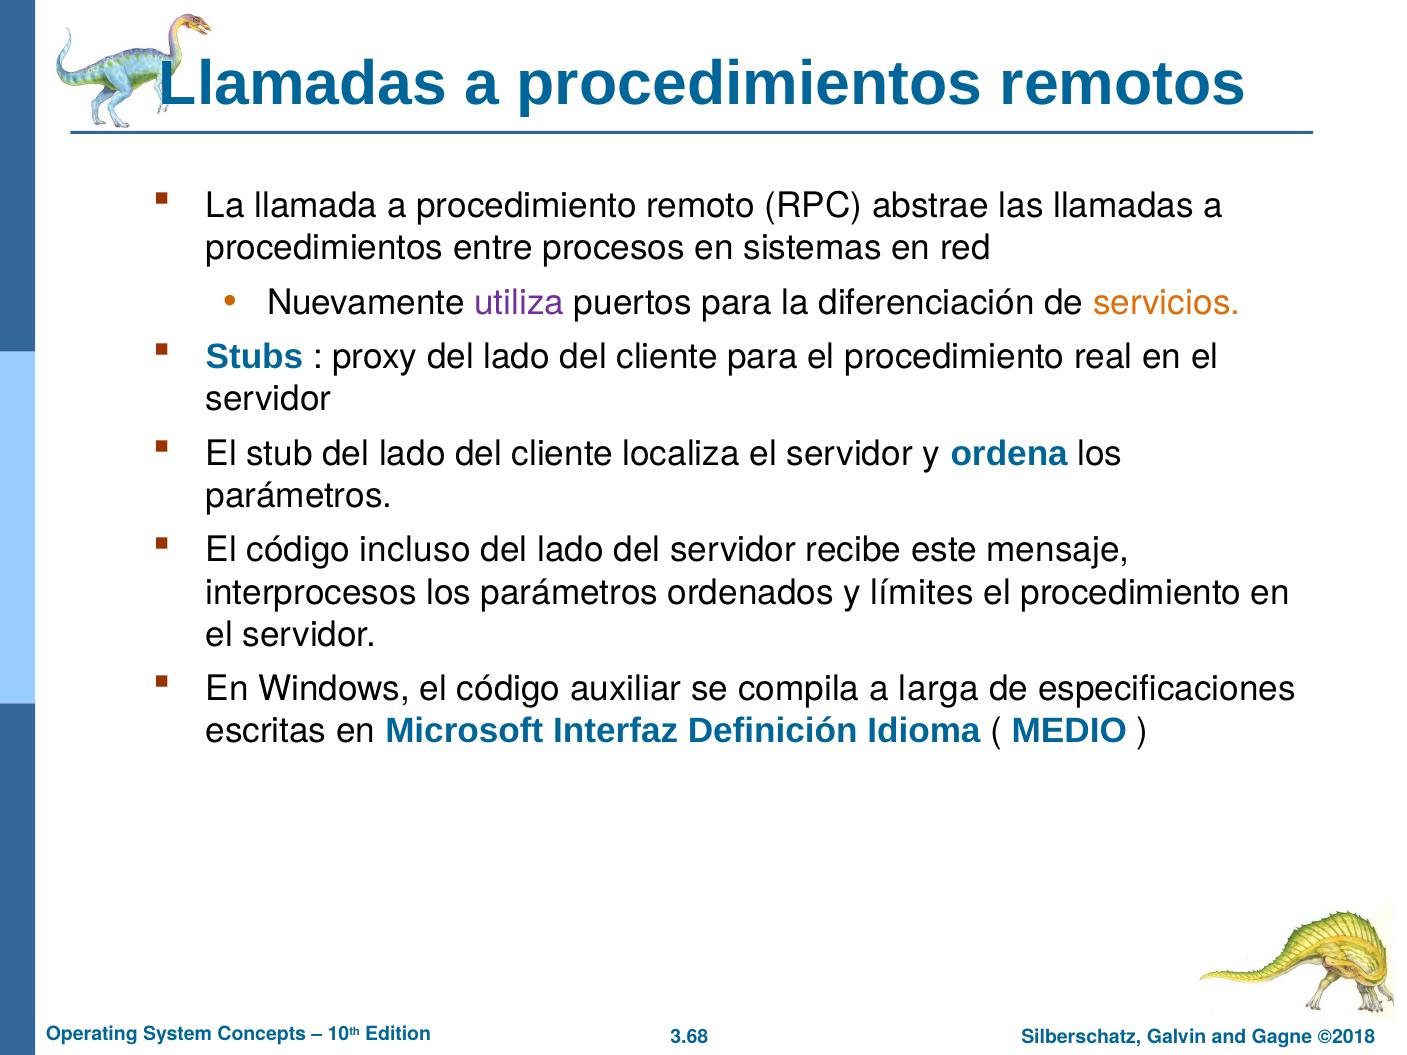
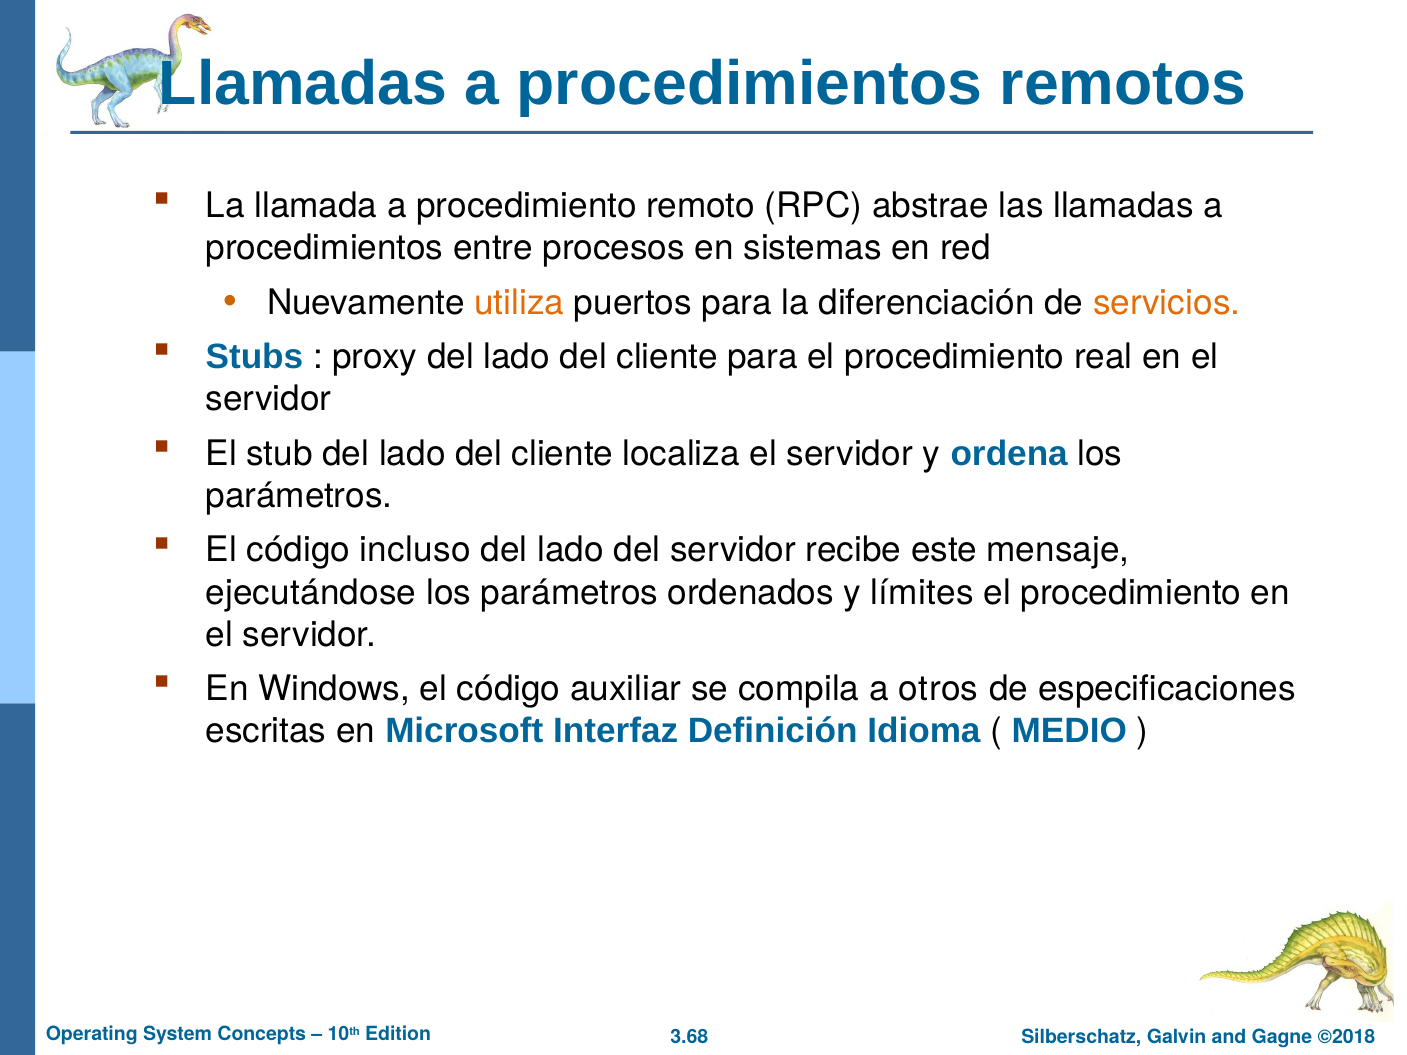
utiliza colour: purple -> orange (519, 302)
interprocesos: interprocesos -> ejecutándose (311, 593)
larga: larga -> otros (939, 689)
